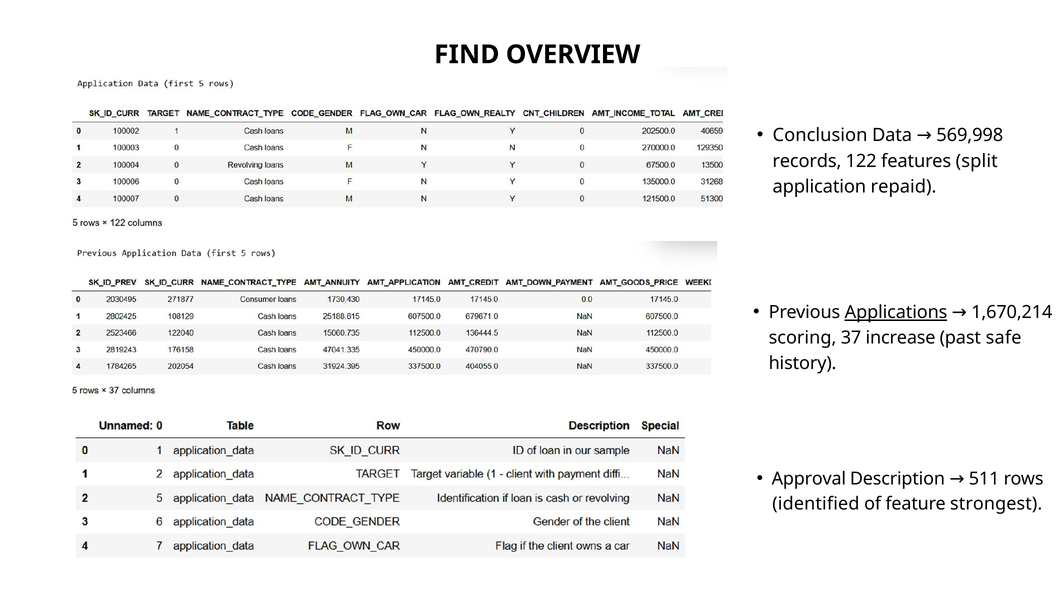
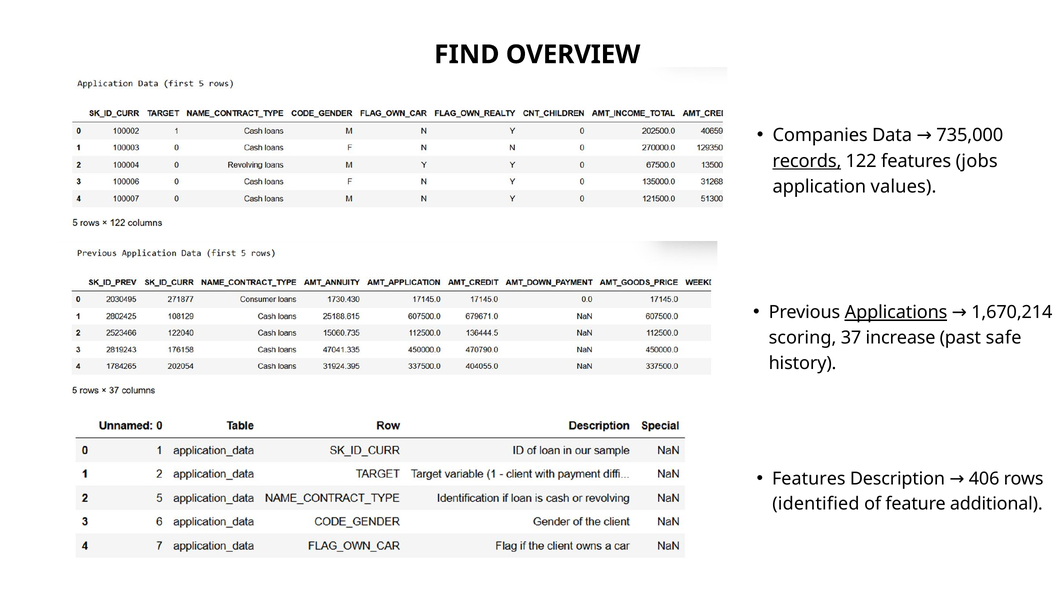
Conclusion: Conclusion -> Companies (820, 135)
569,998: 569,998 -> 735,000 (970, 135)
records underline: none -> present (807, 161)
split: split -> jobs (977, 161)
repaid: repaid -> values (904, 187)
Approval: Approval -> Features (809, 478)
511: 511 -> 406 (984, 478)
strongest: strongest -> additional (996, 503)
